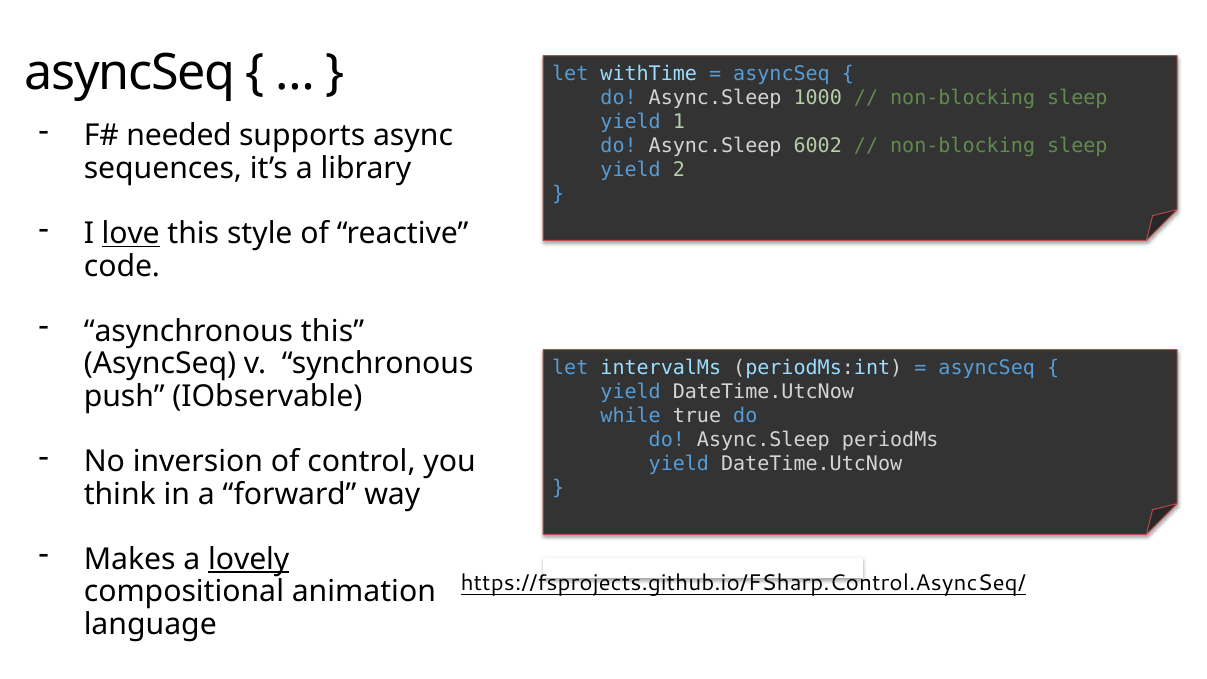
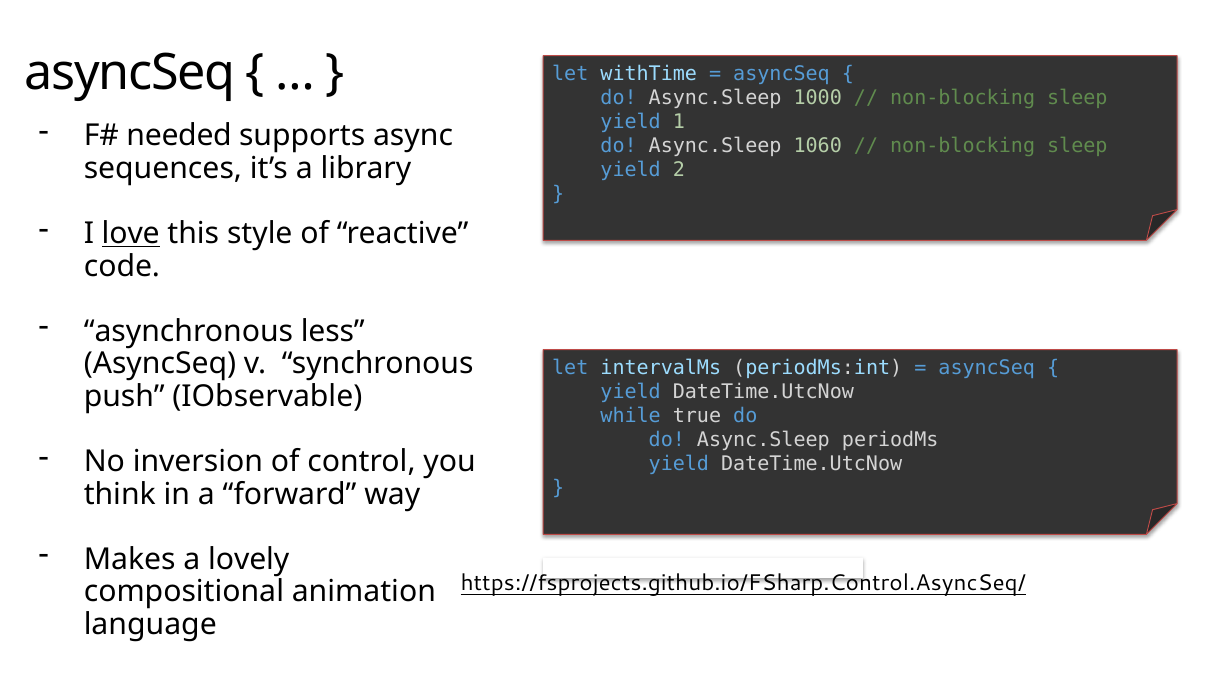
6002: 6002 -> 1060 (818, 146)
asynchronous this: this -> less (333, 331)
lovely underline: present -> none (249, 559)
